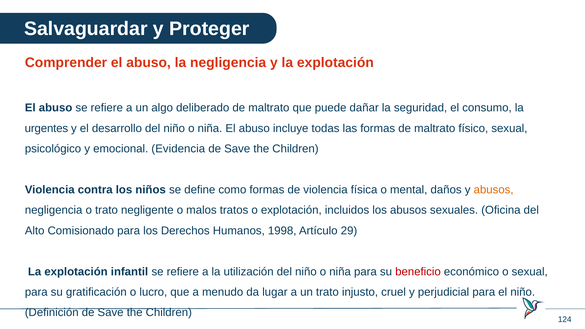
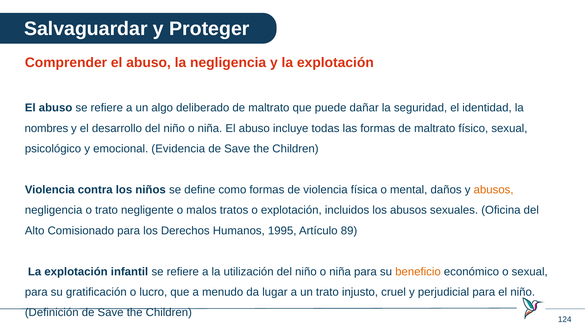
consumo: consumo -> identidad (487, 108)
urgentes: urgentes -> nombres (46, 128)
1998: 1998 -> 1995 (282, 231)
29: 29 -> 89 (349, 231)
beneficio colour: red -> orange (418, 272)
